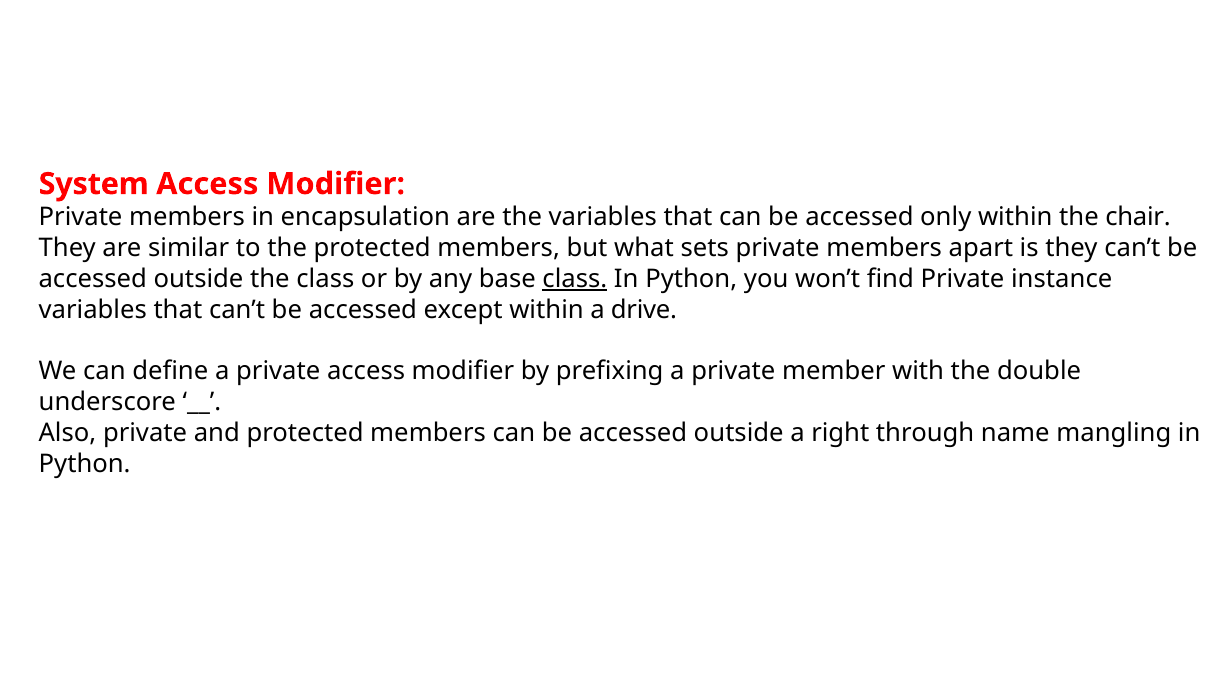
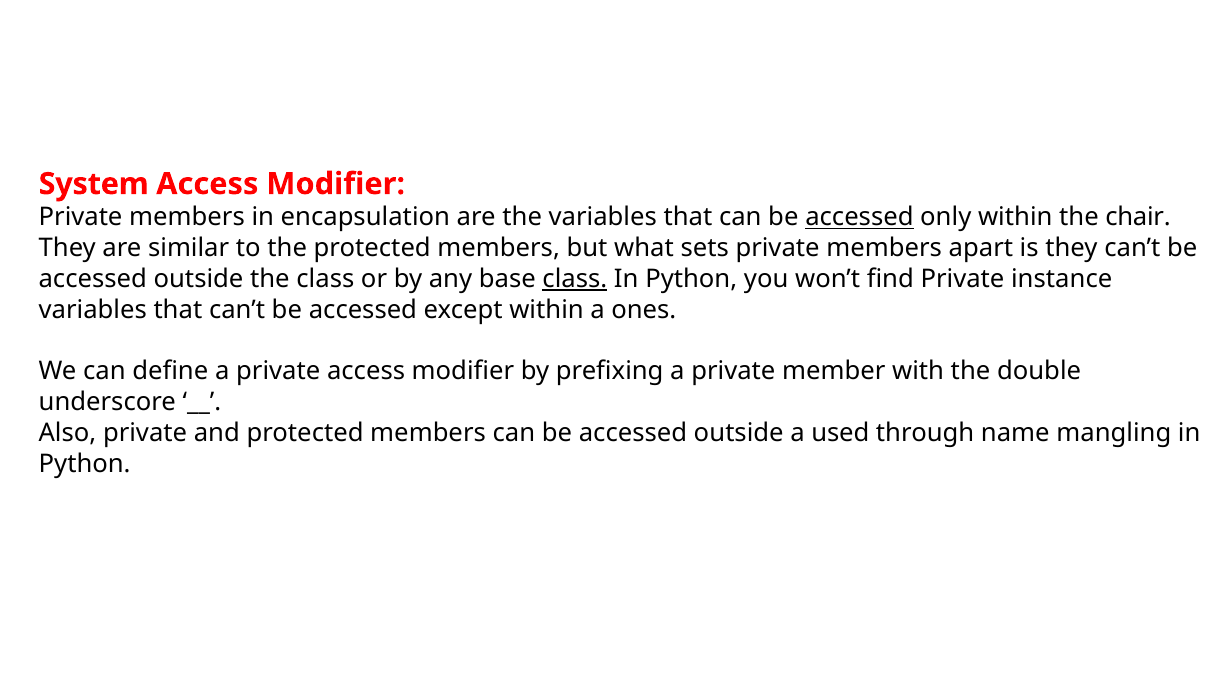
accessed underline: none -> present (859, 217)
drive: drive -> ones (644, 310)
right: right -> used (840, 433)
